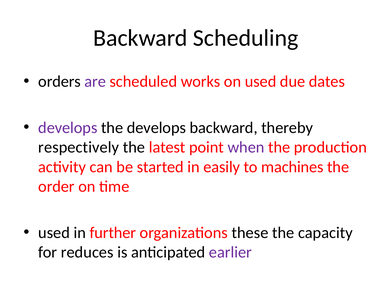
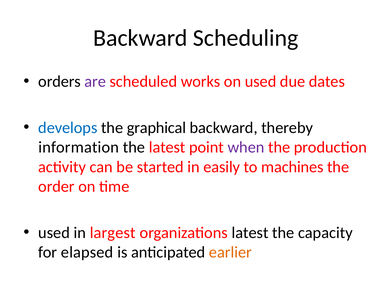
develops colour: purple -> blue (68, 128)
the develops: develops -> graphical (156, 128)
respectively: respectively -> information (79, 147)
further: further -> largest (113, 233)
organizations these: these -> latest (250, 233)
reduces: reduces -> elapsed (87, 252)
earlier colour: purple -> orange (230, 252)
